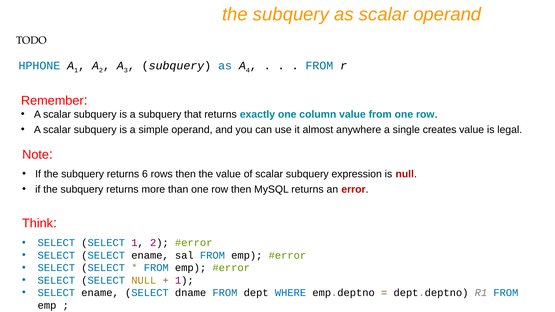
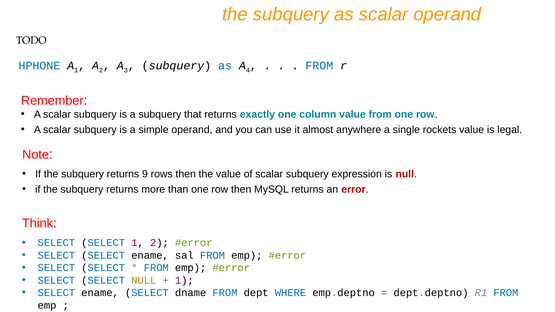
creates: creates -> rockets (440, 130)
6: 6 -> 9 (145, 174)
